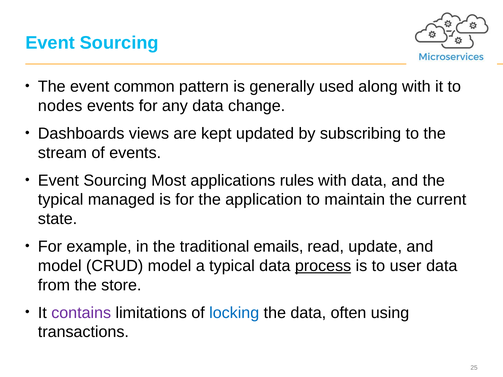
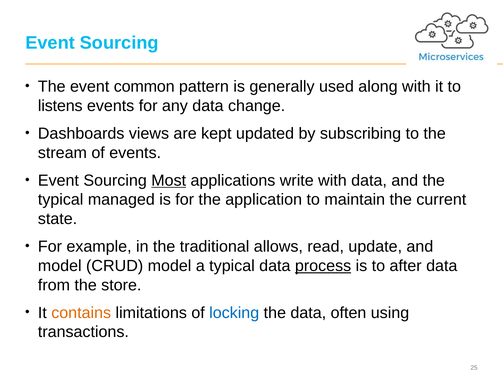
nodes: nodes -> listens (60, 106)
Most underline: none -> present (169, 181)
rules: rules -> write (297, 181)
emails: emails -> allows (278, 247)
user: user -> after (406, 266)
contains colour: purple -> orange (81, 313)
